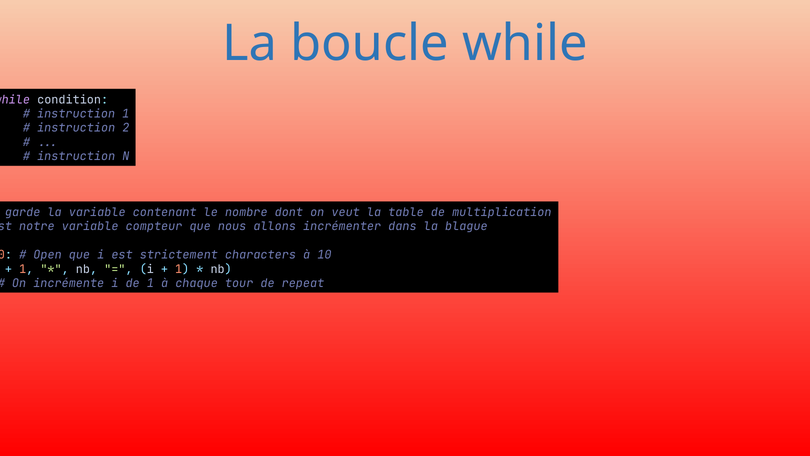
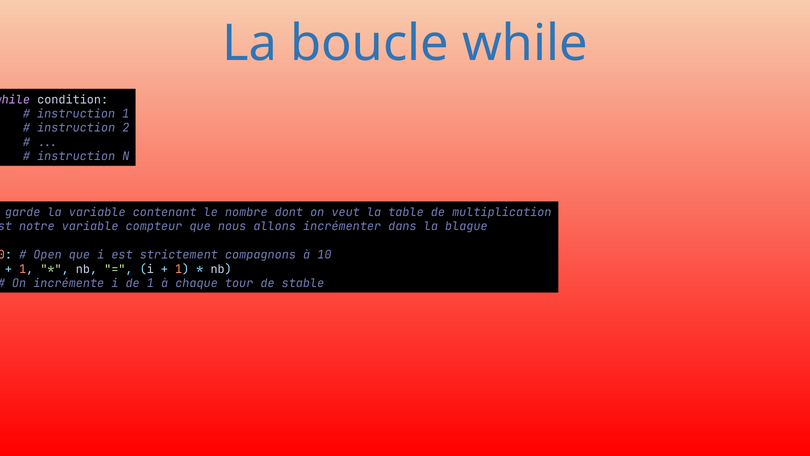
characters: characters -> compagnons (260, 255)
repeat: repeat -> stable (303, 283)
